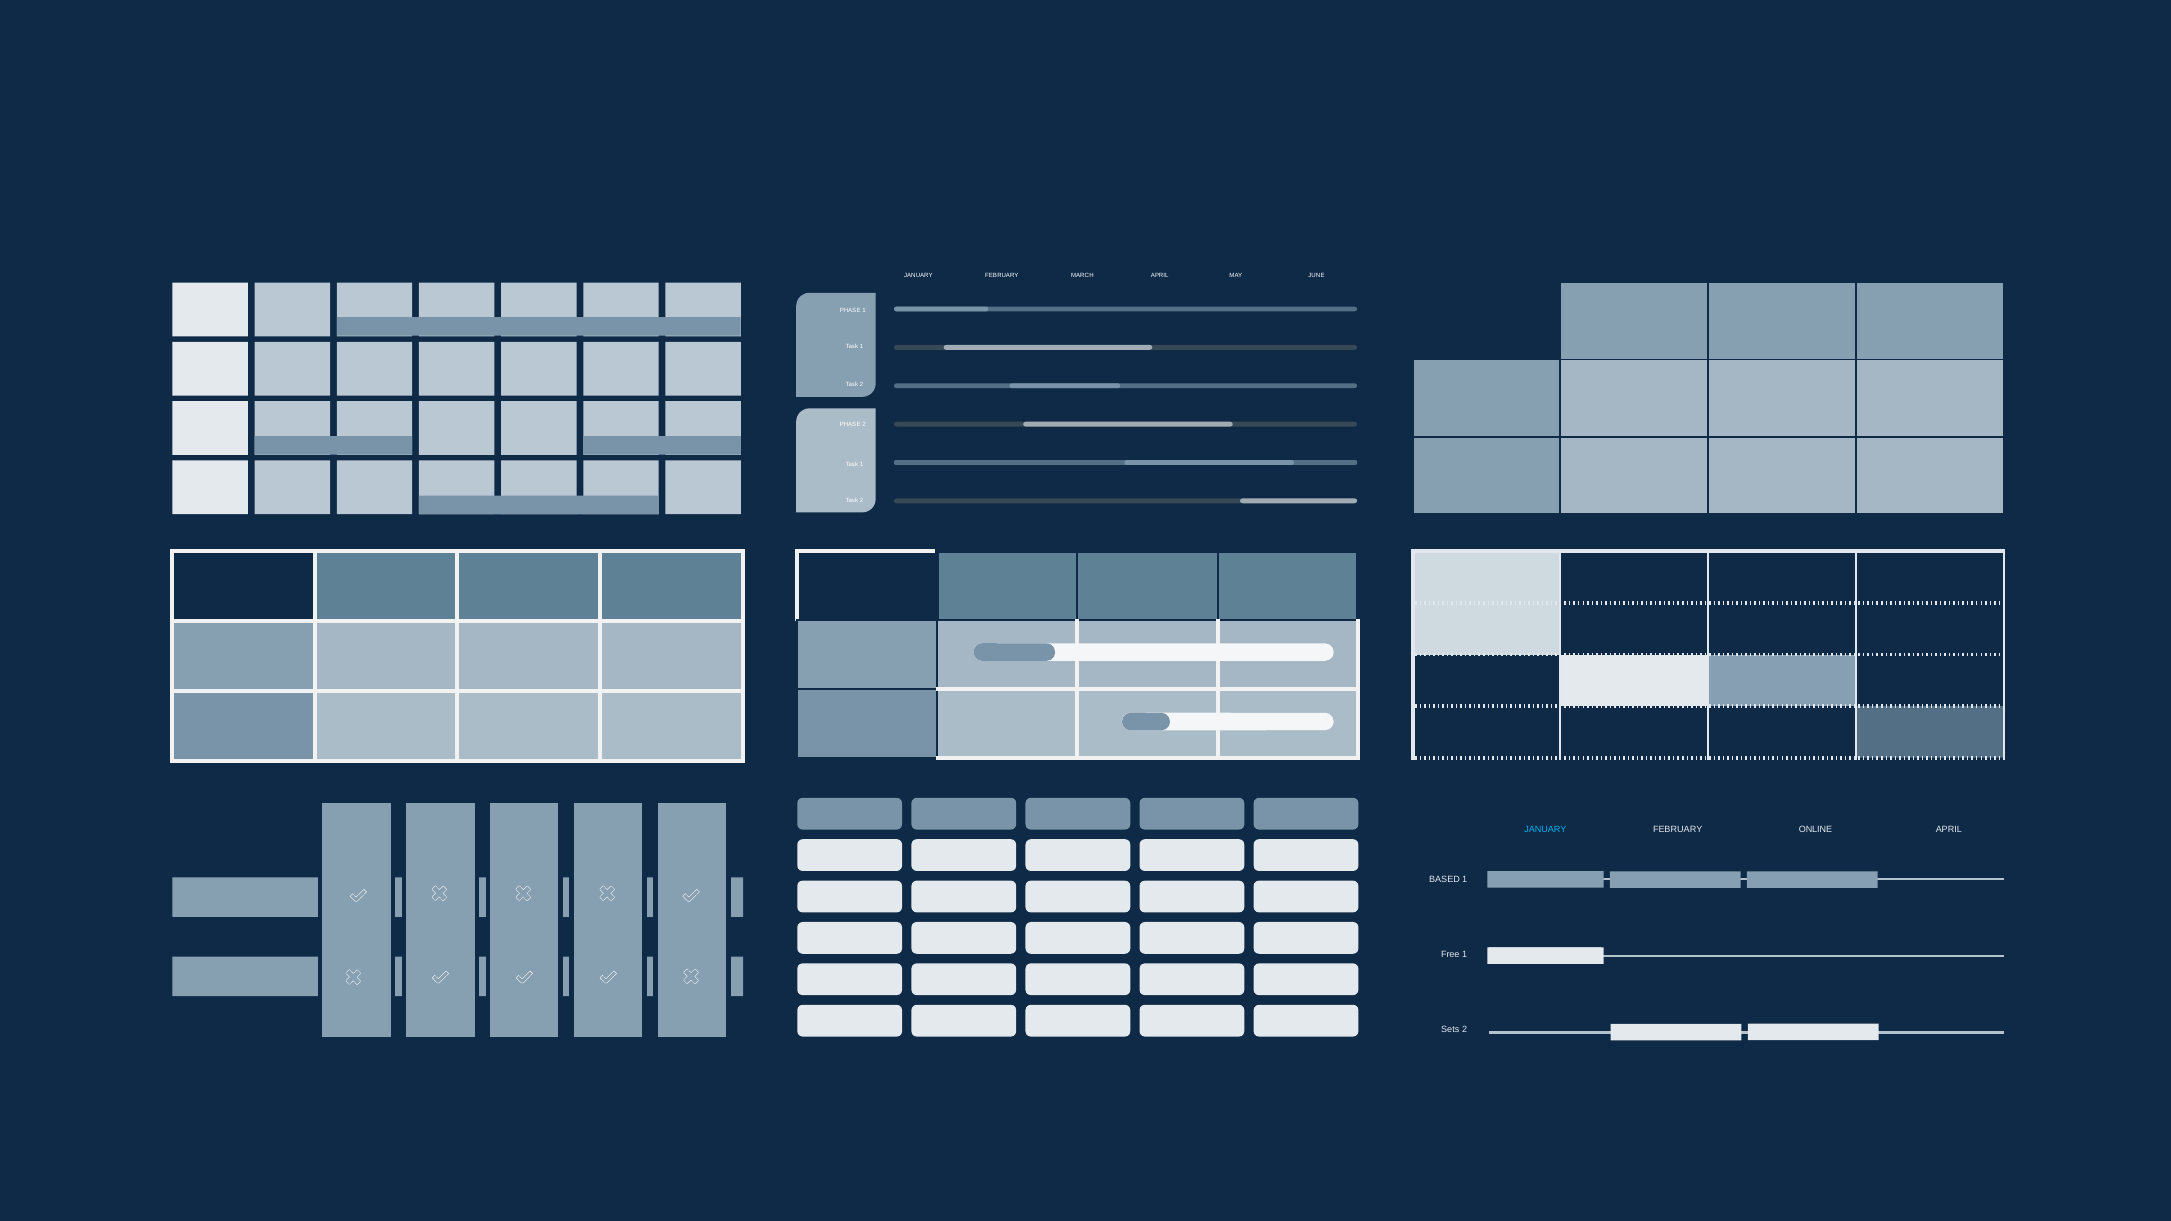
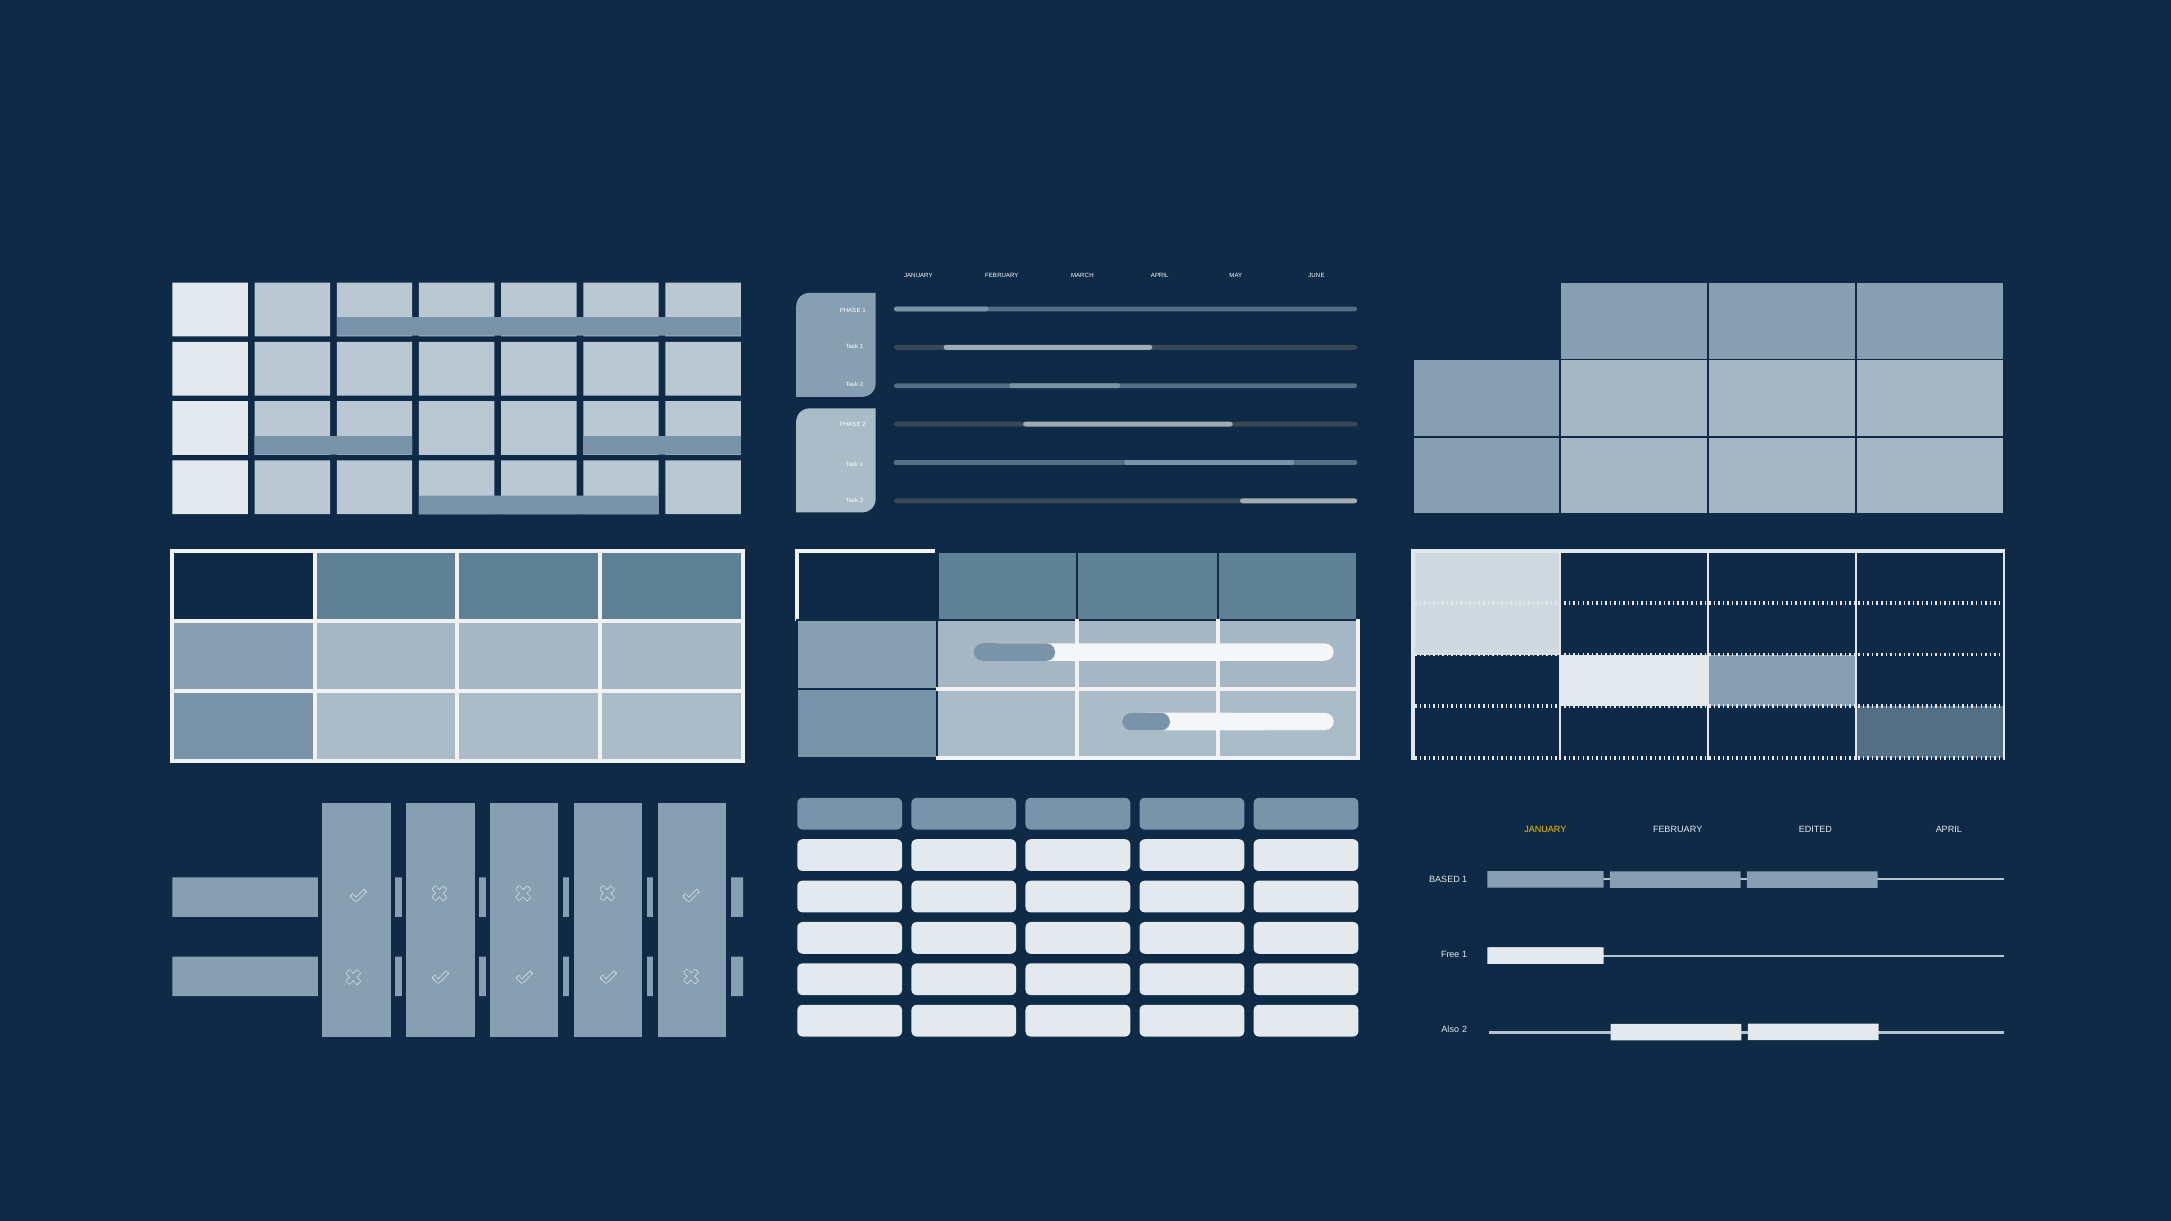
JANUARY colour: light blue -> yellow (1545, 830)
ONLINE: ONLINE -> EDITED (1815, 830)
Sets: Sets -> Also (1450, 1030)
